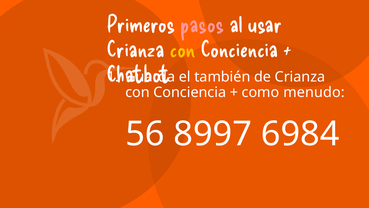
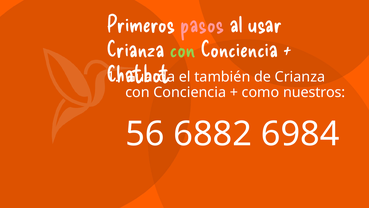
con colour: yellow -> light green (183, 50)
menudo: menudo -> nuestros (314, 92)
8997: 8997 -> 6882 (213, 134)
